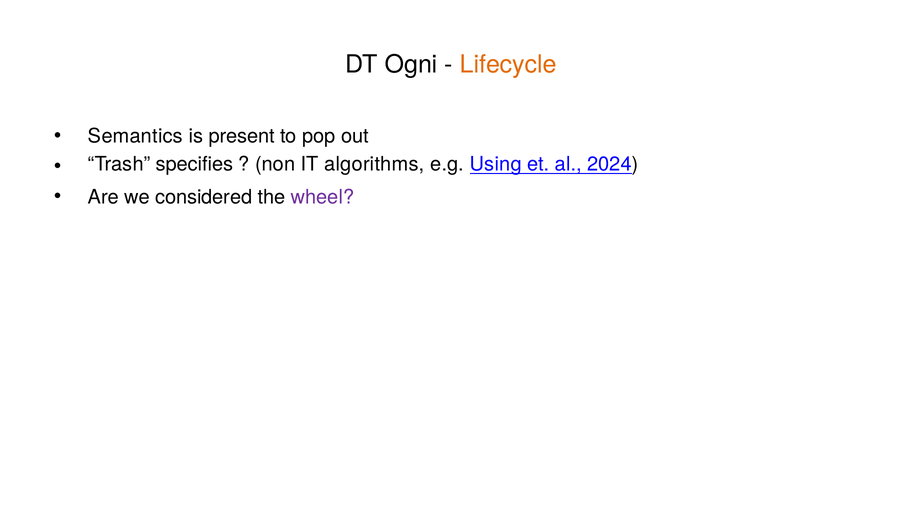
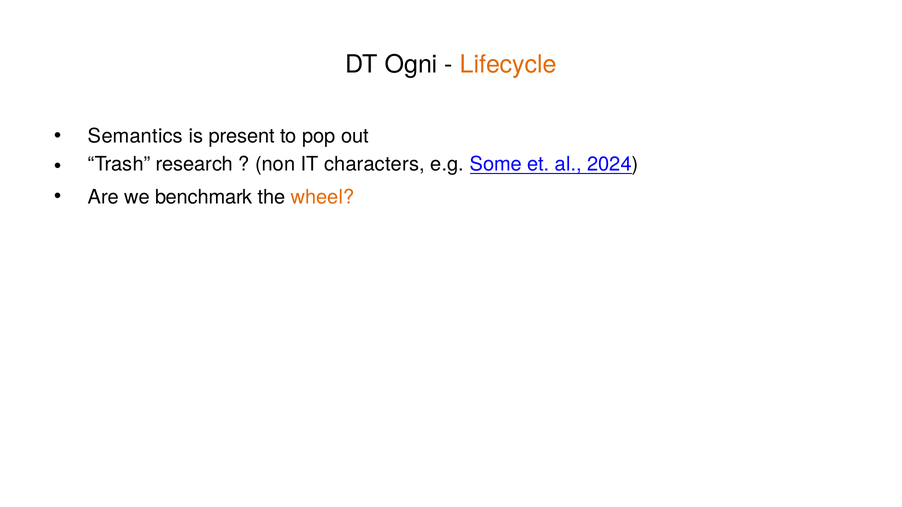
specifies: specifies -> research (194, 164)
algorithms: algorithms -> characters (374, 164)
Using: Using -> Some (496, 164)
considered: considered -> benchmark (204, 197)
wheel colour: purple -> orange (322, 197)
